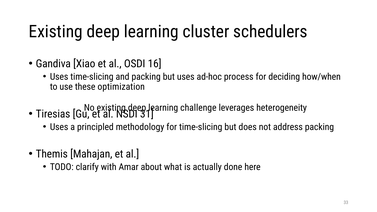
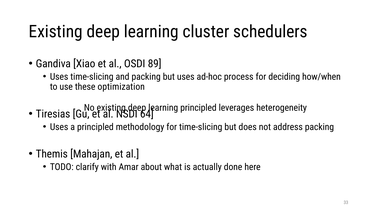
16: 16 -> 89 (155, 64)
learning challenge: challenge -> principled (198, 108)
31: 31 -> 64 (147, 114)
